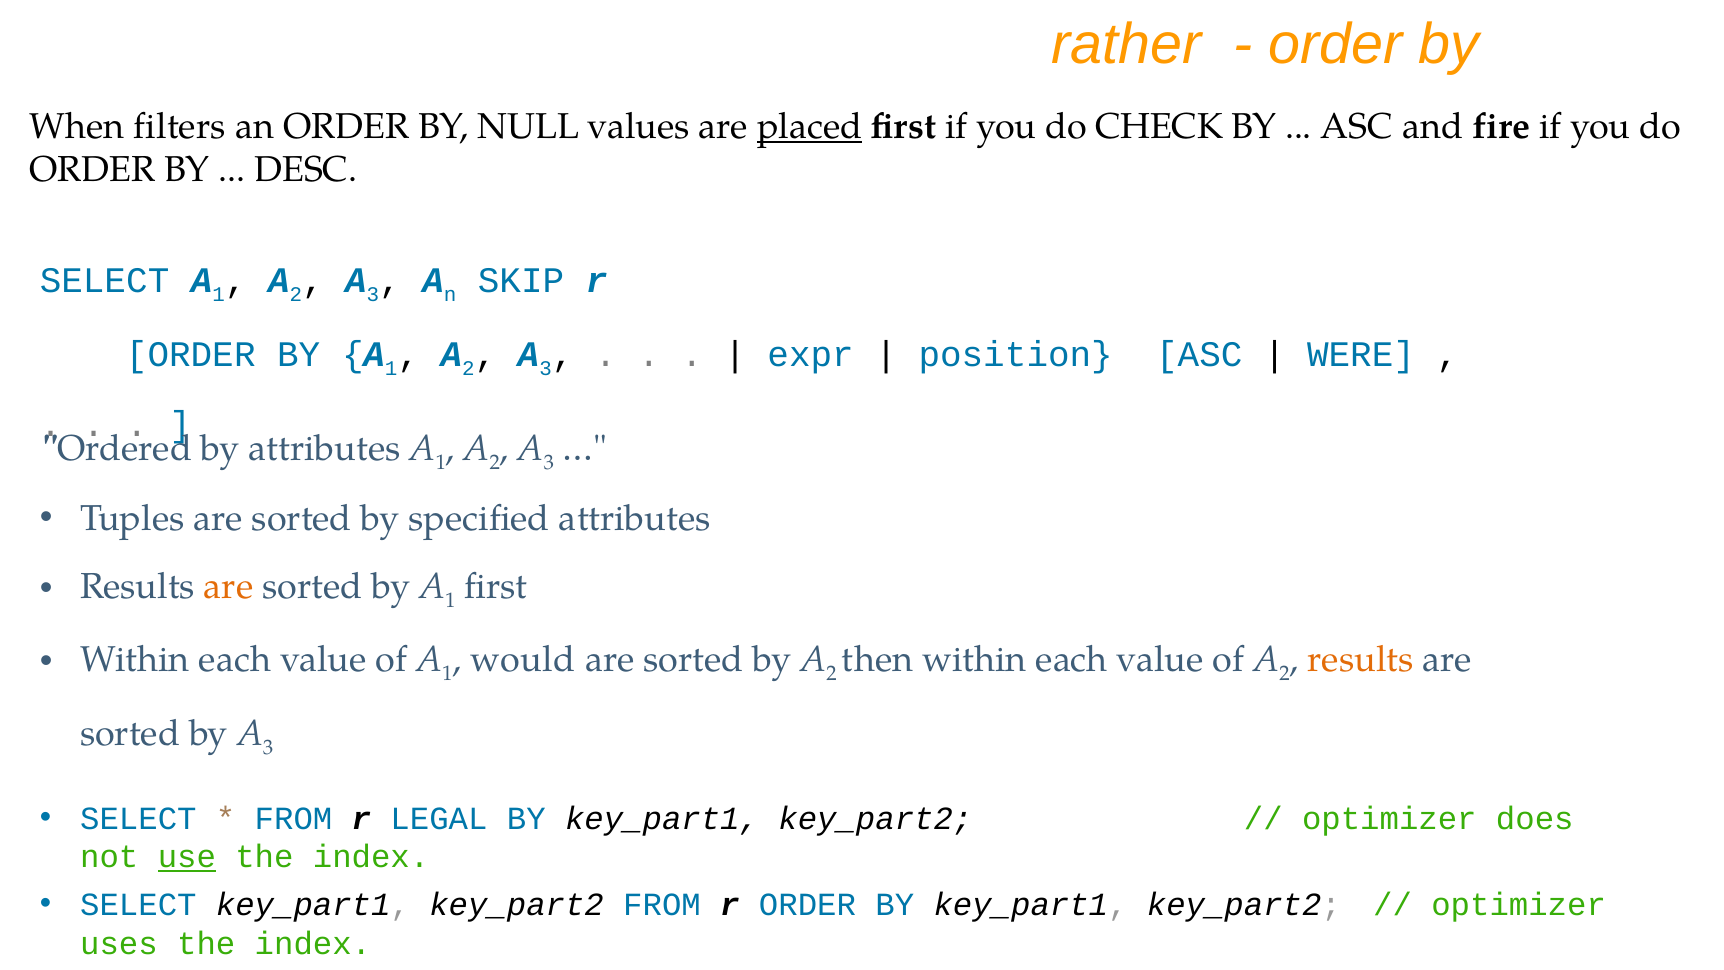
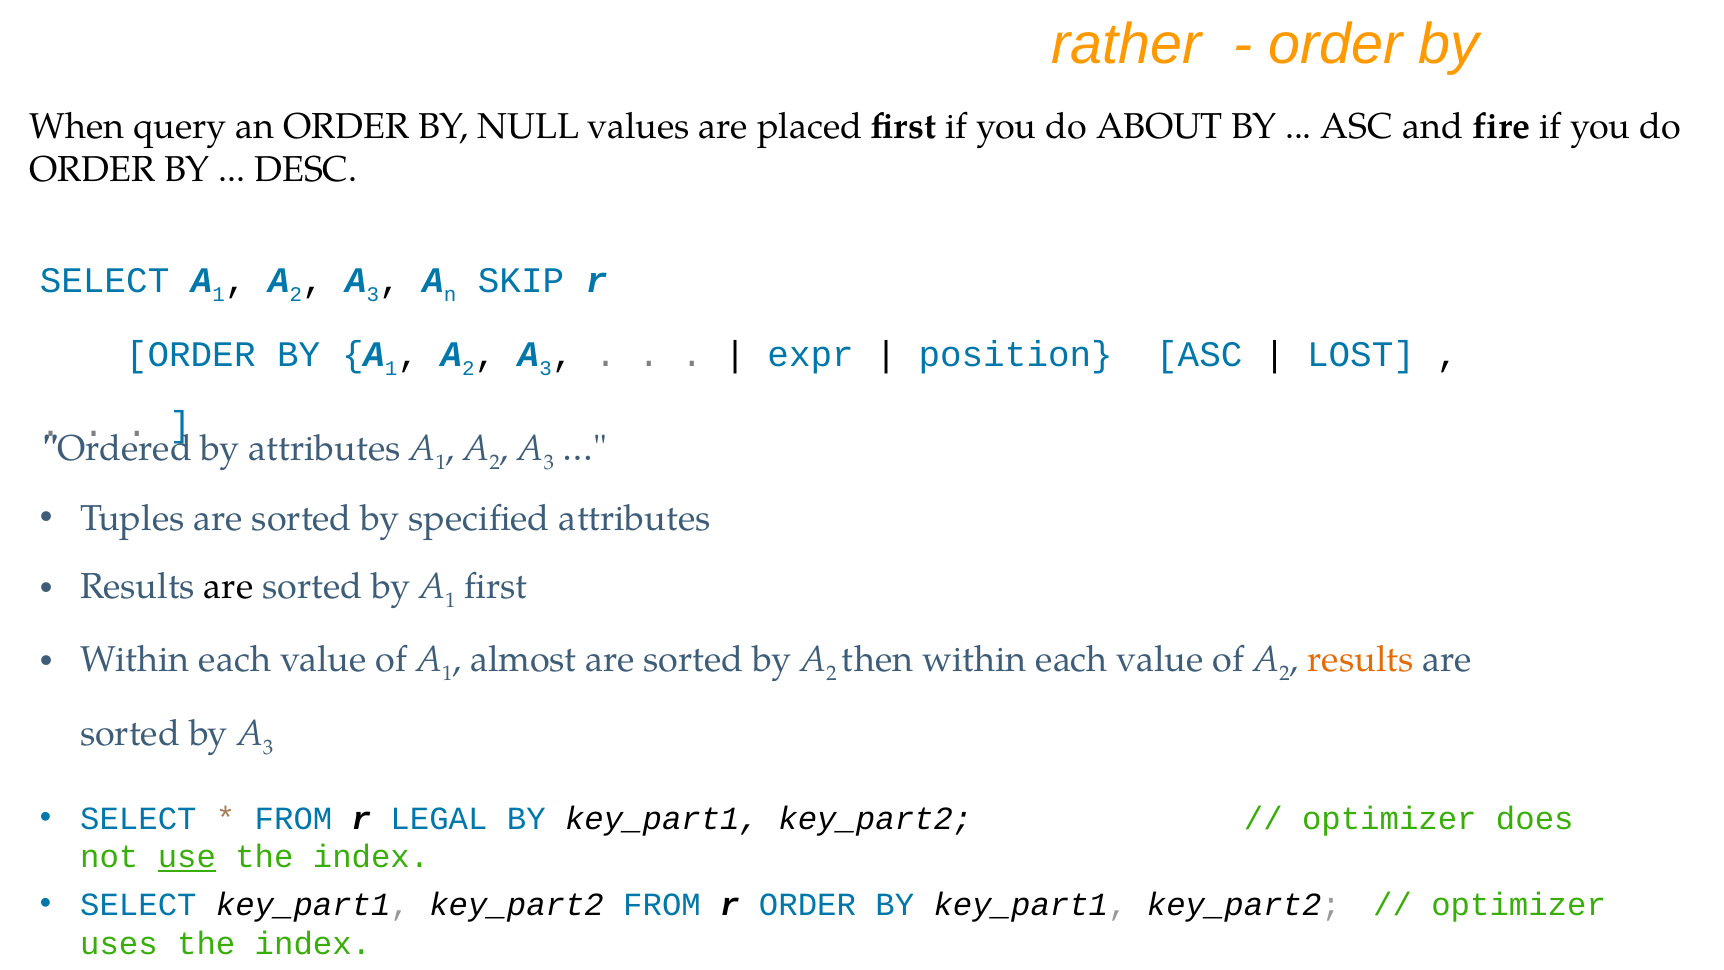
filters: filters -> query (180, 127)
placed underline: present -> none (810, 127)
CHECK: CHECK -> ABOUT (1159, 127)
WERE: WERE -> LOST (1361, 354)
are colour: orange -> black (229, 586)
would: would -> almost (523, 660)
